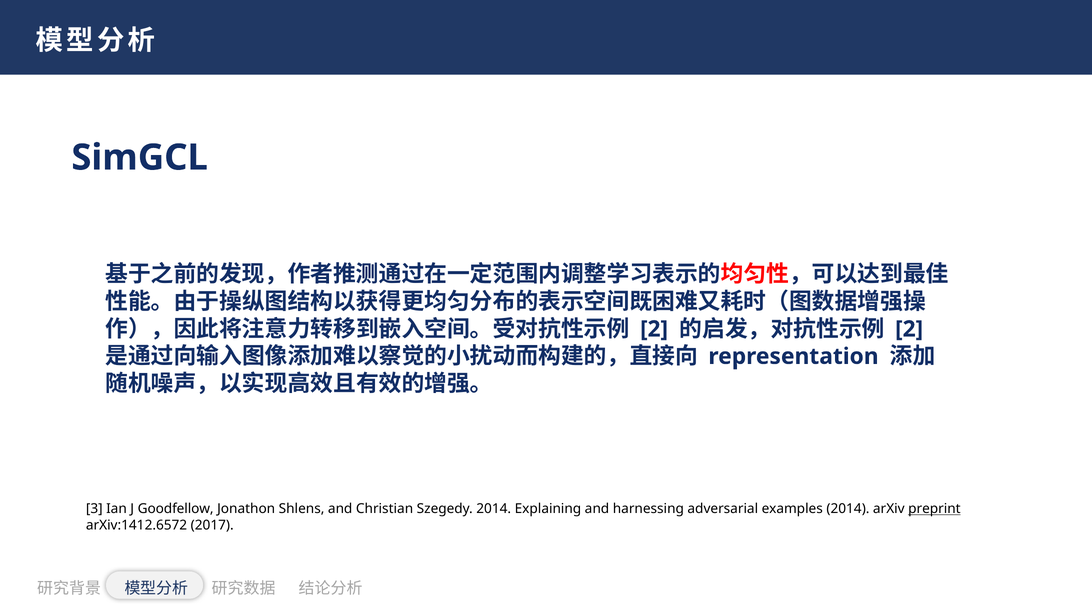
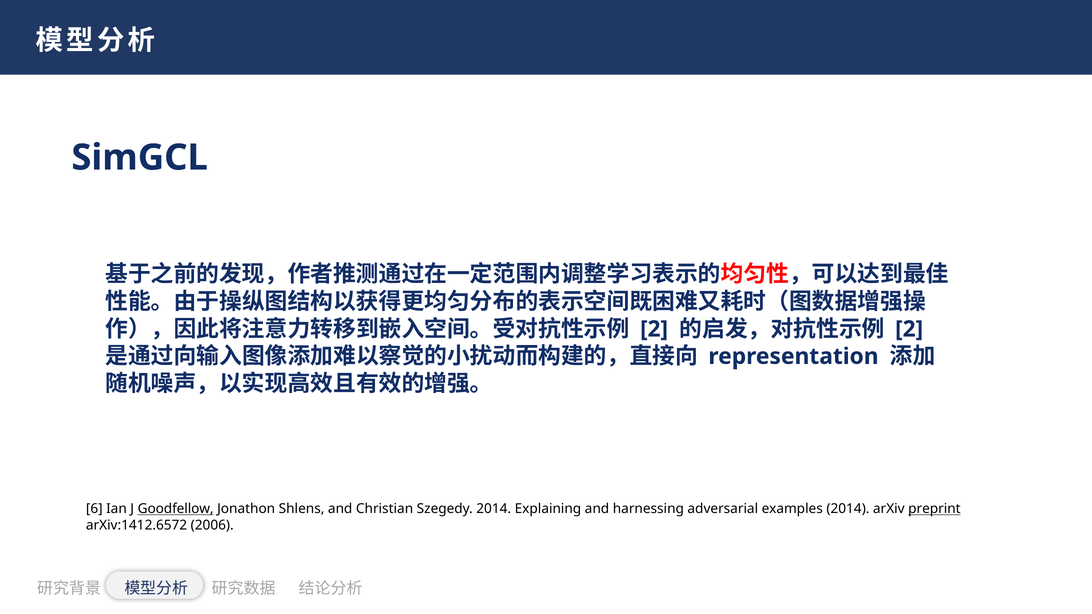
3: 3 -> 6 (94, 509)
Goodfellow underline: none -> present (176, 509)
2017: 2017 -> 2006 (212, 525)
